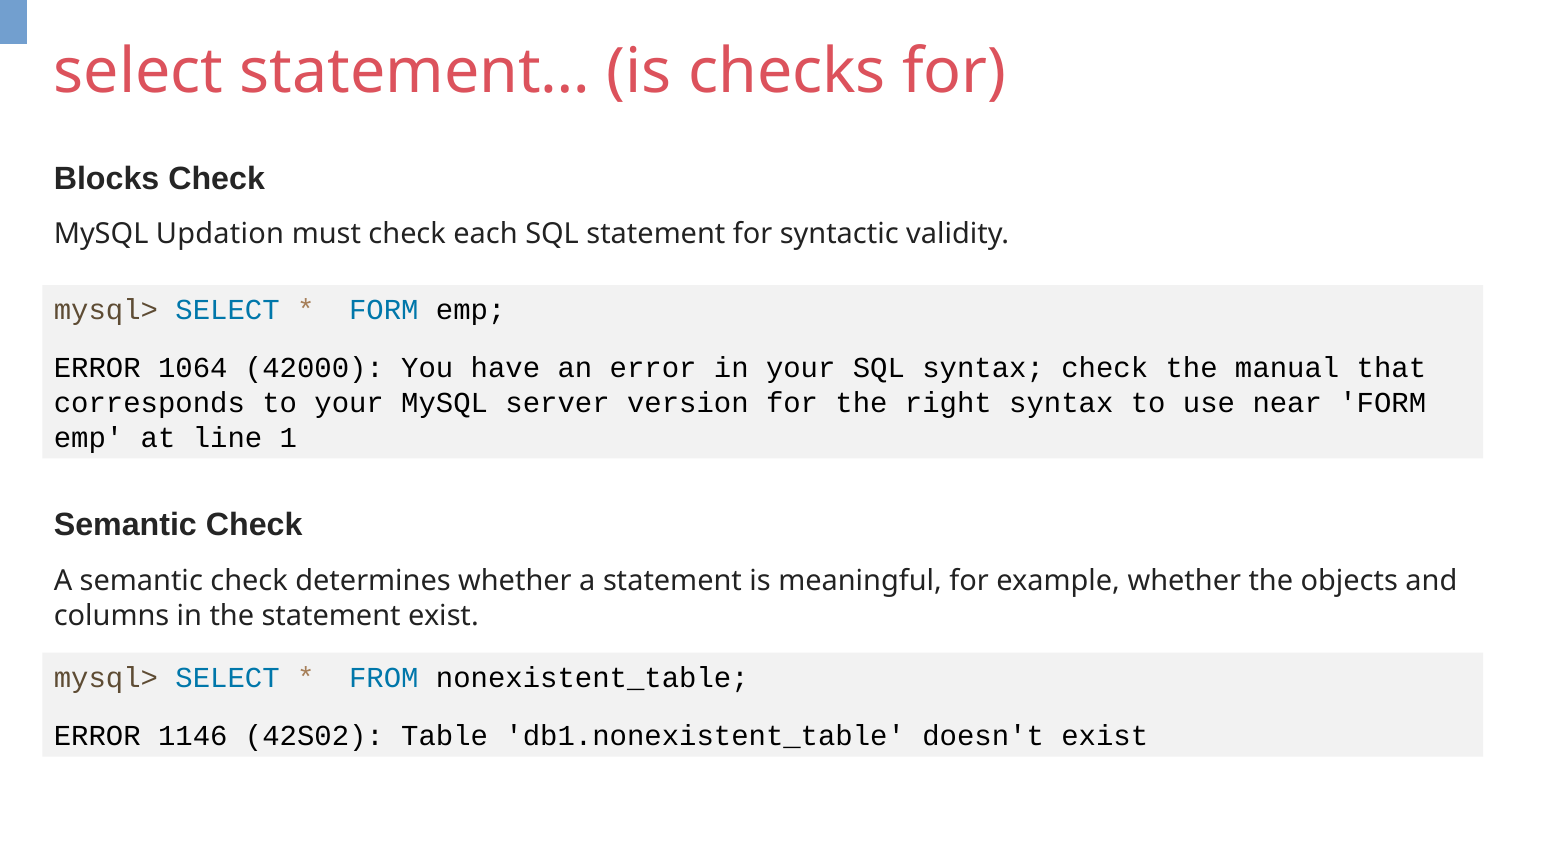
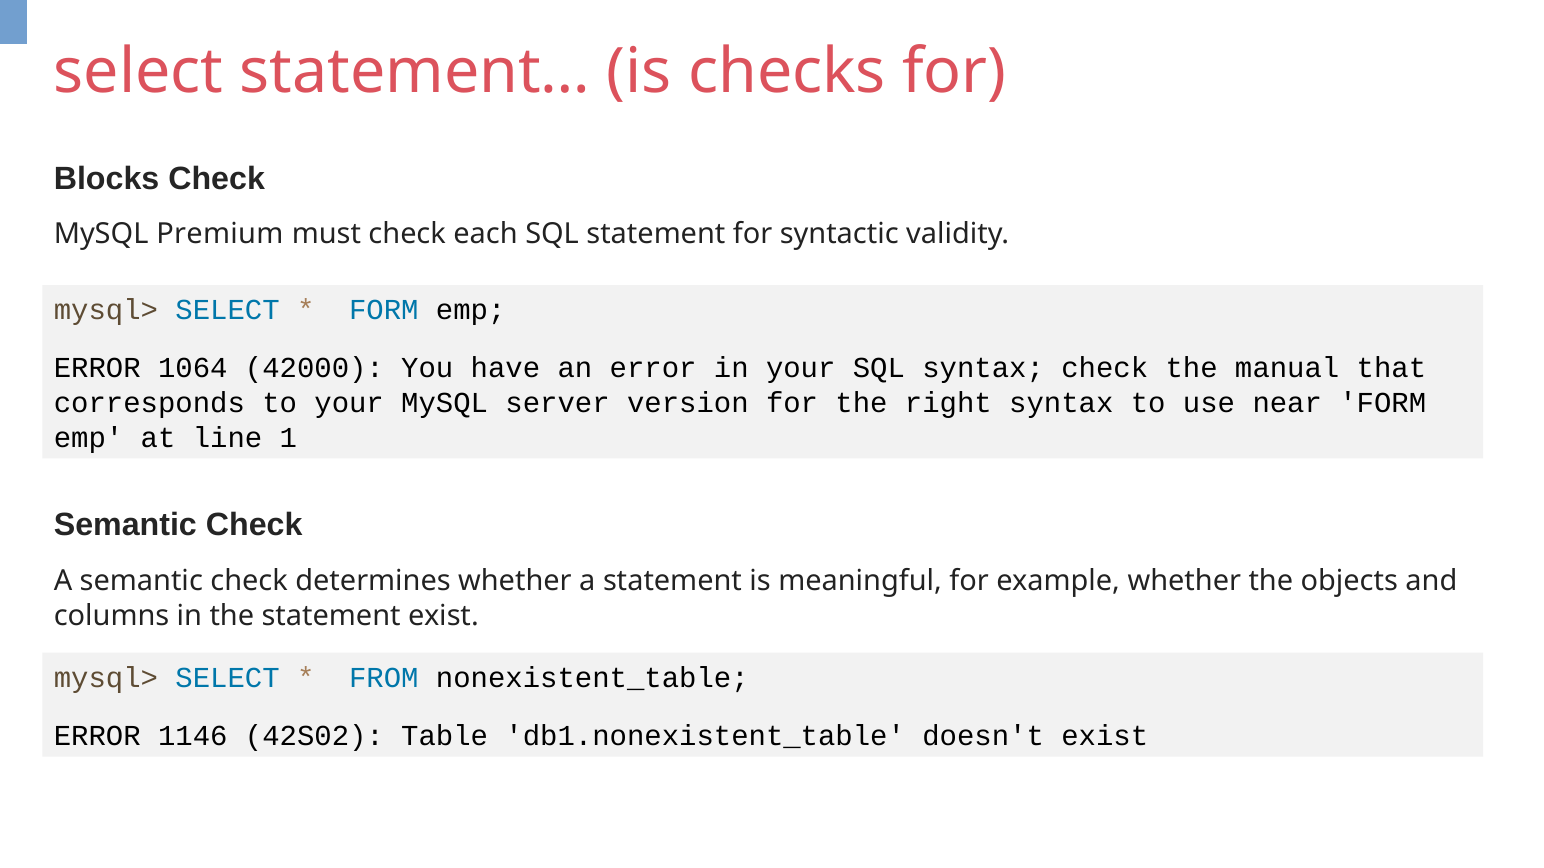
Updation: Updation -> Premium (220, 235)
